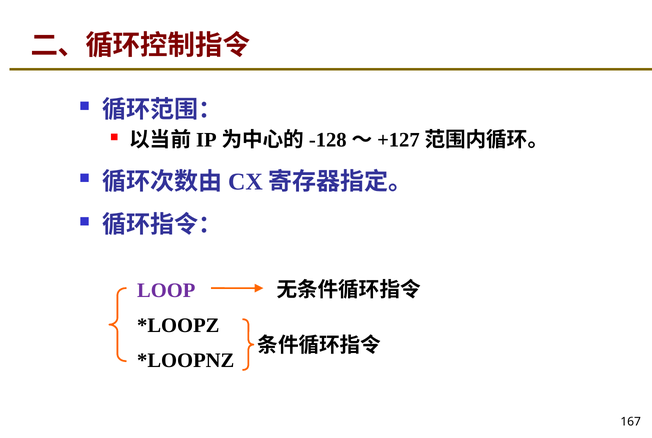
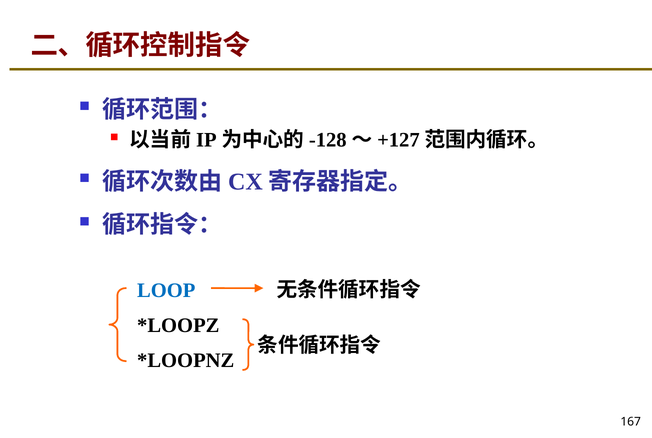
LOOP colour: purple -> blue (166, 290)
